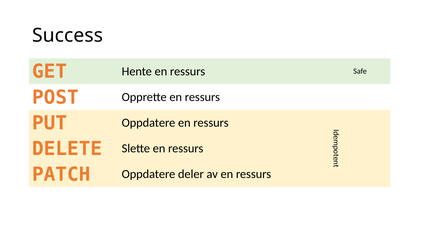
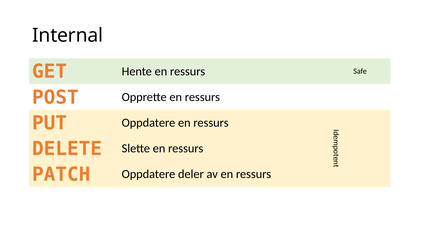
Success: Success -> Internal (68, 35)
